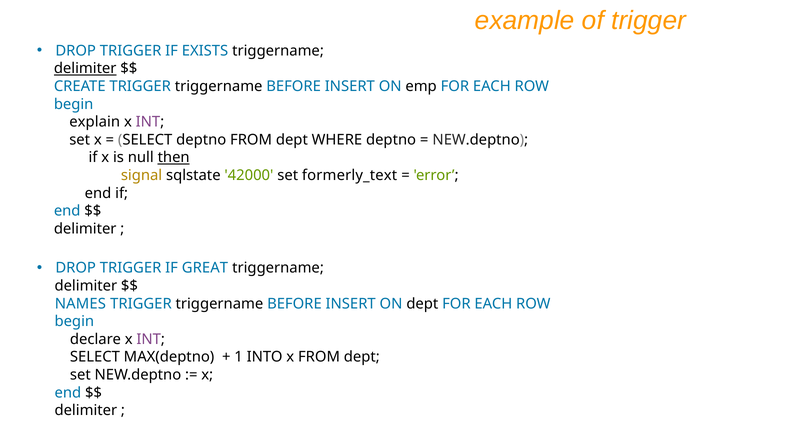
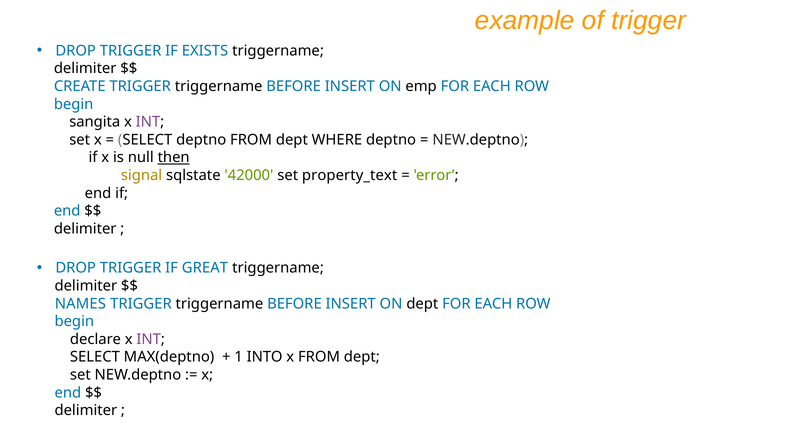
delimiter underline: present -> none (85, 69)
explain: explain -> sangita (95, 122)
formerly_text: formerly_text -> property_text (350, 175)
